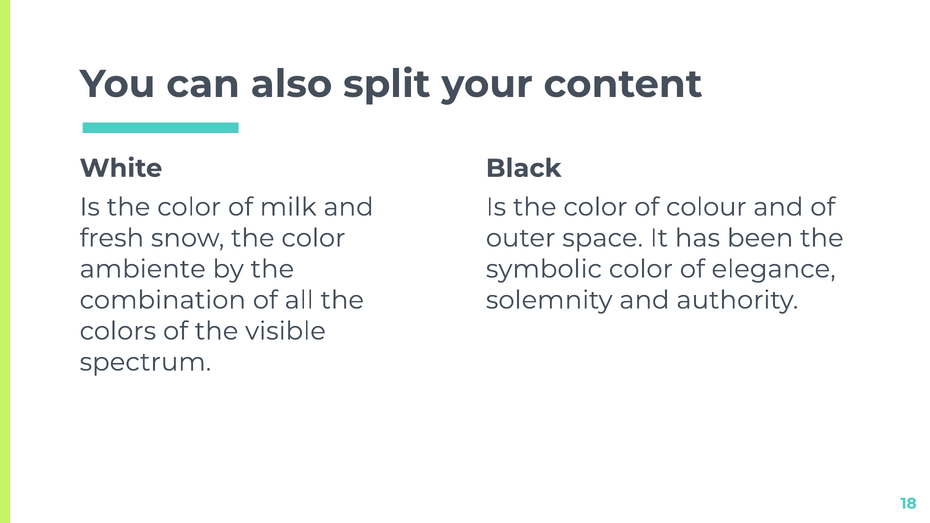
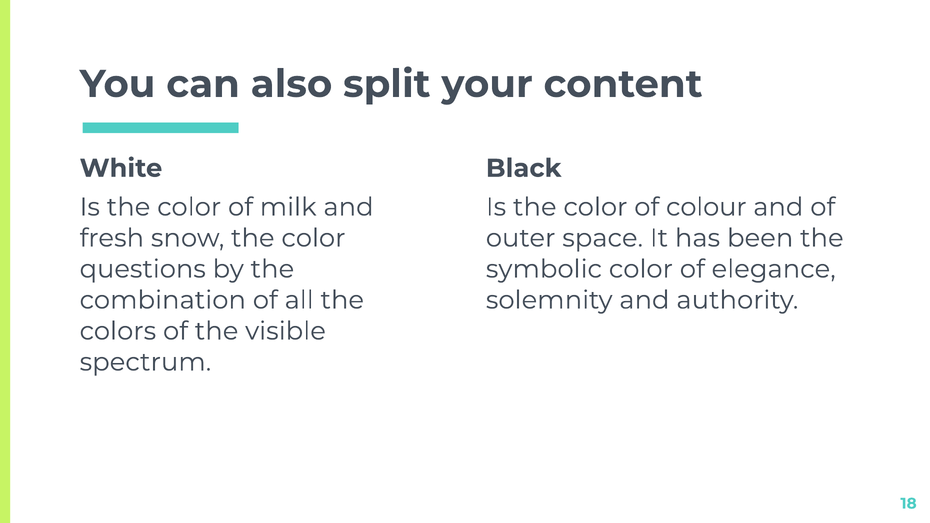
ambiente: ambiente -> questions (143, 269)
